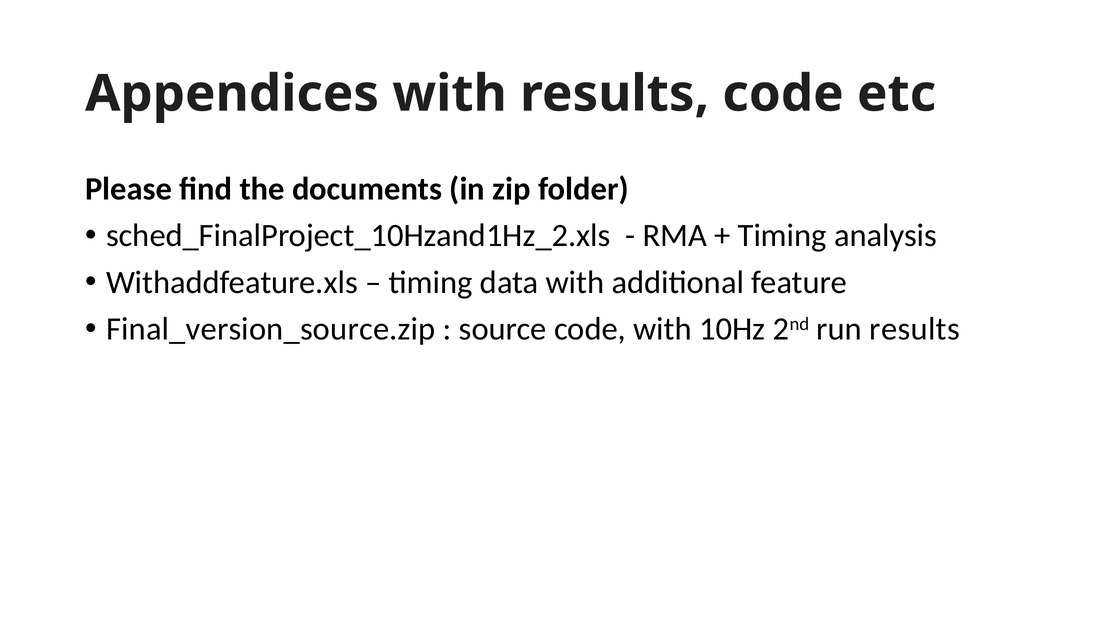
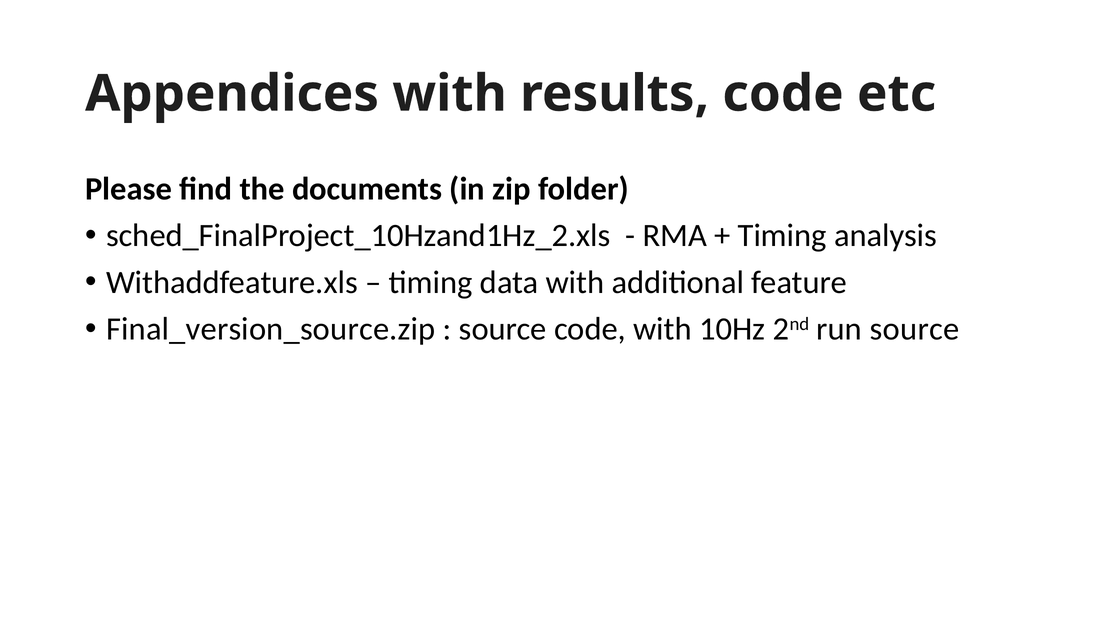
run results: results -> source (915, 329)
